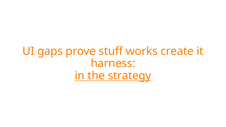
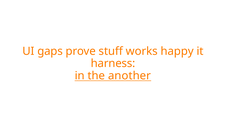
create: create -> happy (177, 51)
strategy: strategy -> another (129, 76)
